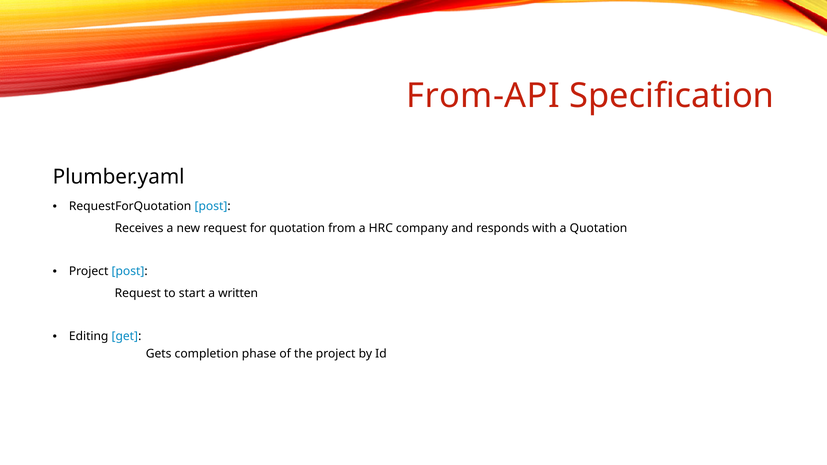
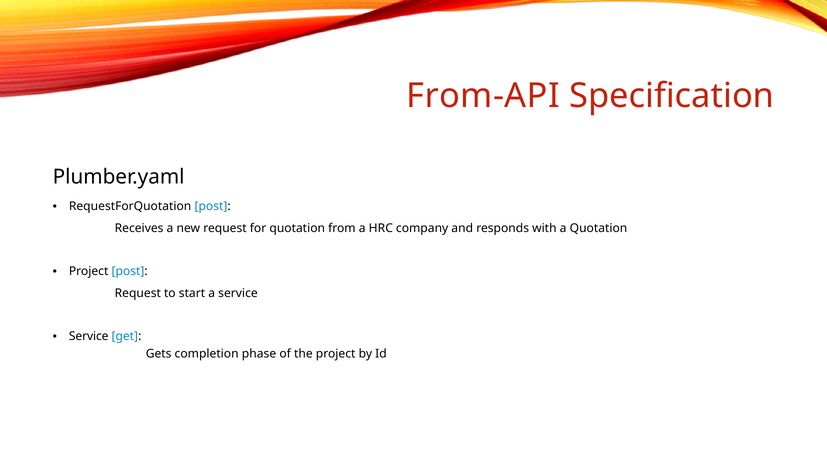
a written: written -> service (238, 293)
Editing: Editing -> Service (89, 337)
